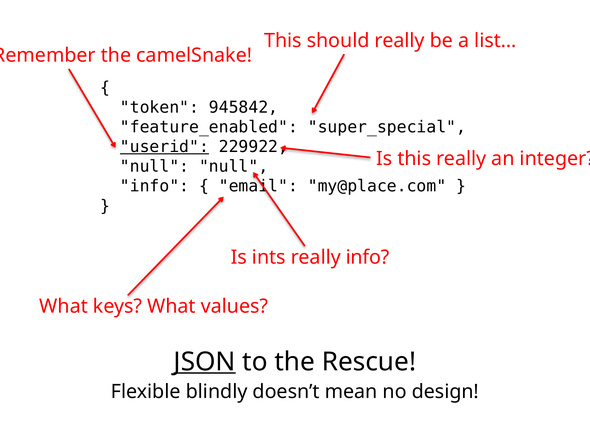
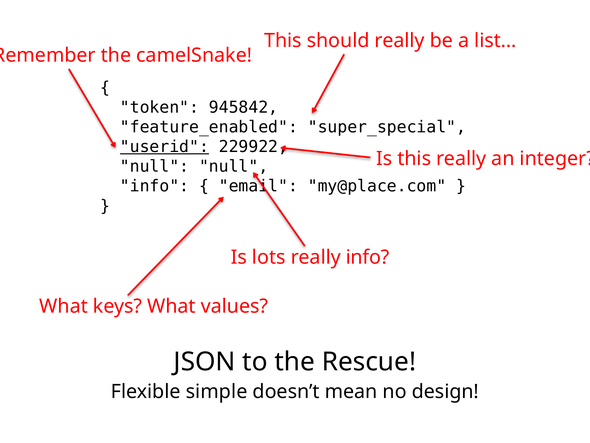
ints: ints -> lots (269, 257)
JSON underline: present -> none (205, 361)
blindly: blindly -> simple (217, 391)
